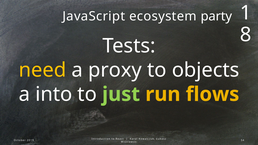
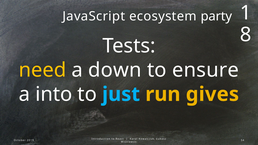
proxy: proxy -> down (115, 70)
objects: objects -> ensure (205, 70)
just colour: light green -> light blue (121, 94)
flows: flows -> gives (212, 94)
